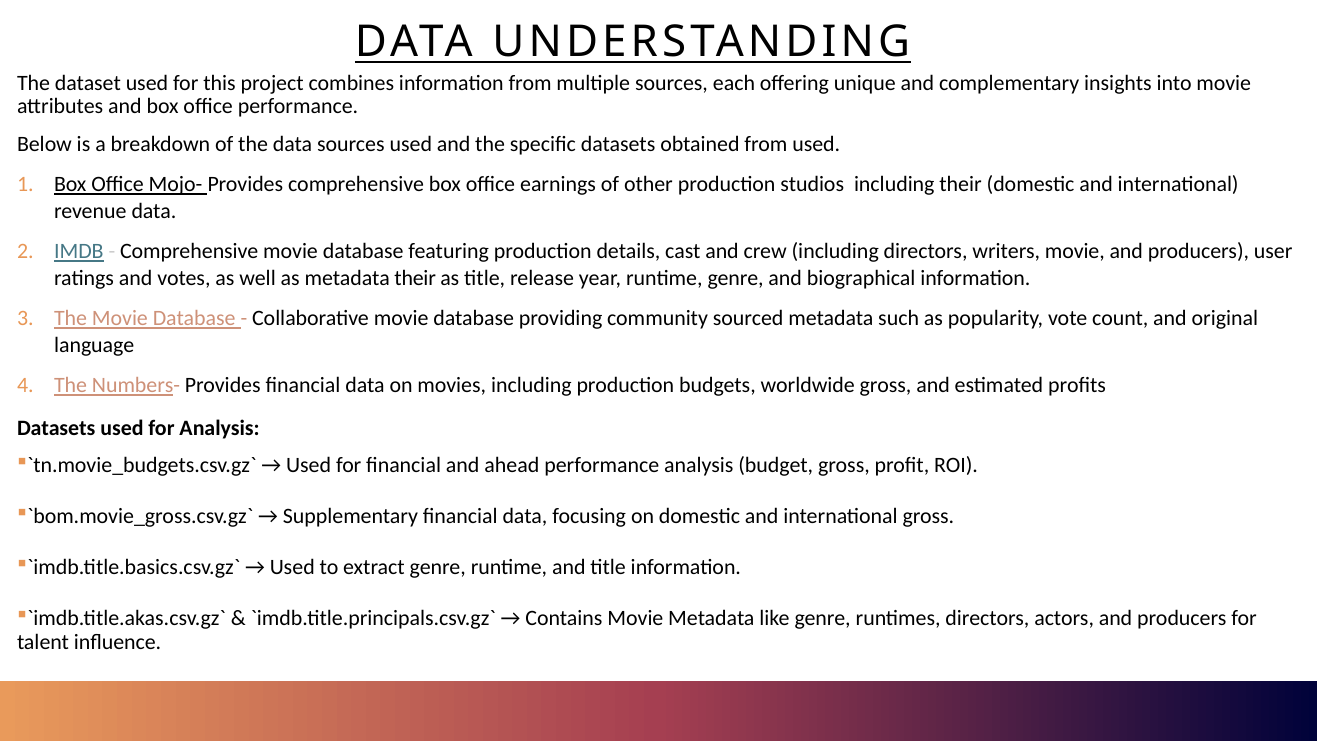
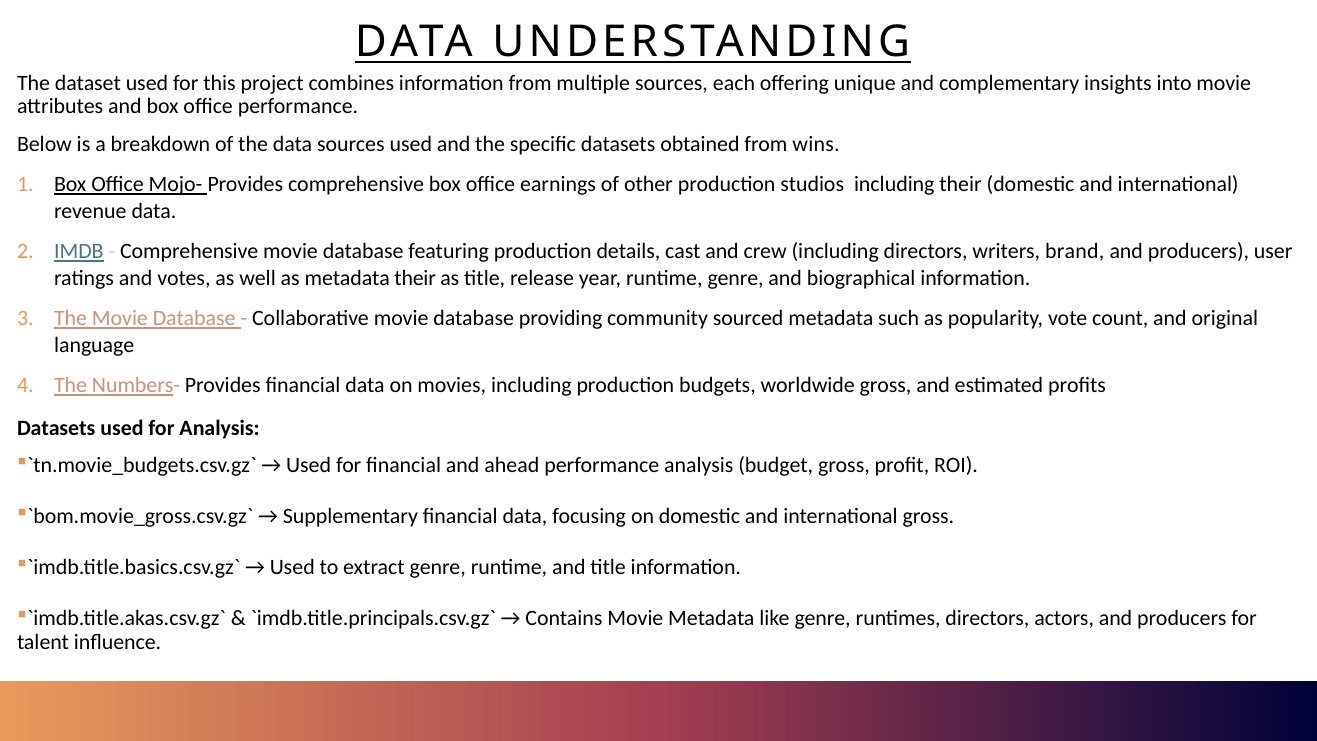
from used: used -> wins (816, 144)
writers movie: movie -> brand (1075, 251)
